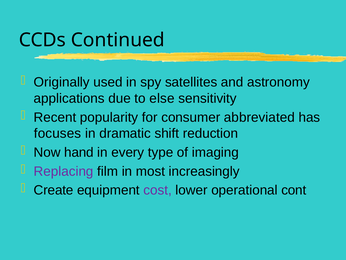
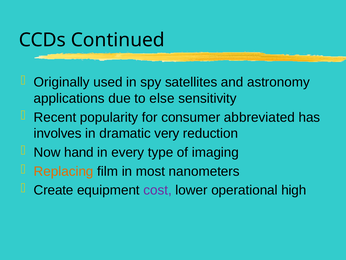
focuses: focuses -> involves (58, 133)
shift: shift -> very (167, 133)
Replacing colour: purple -> orange (64, 171)
increasingly: increasingly -> nanometers (204, 171)
cont: cont -> high (294, 190)
